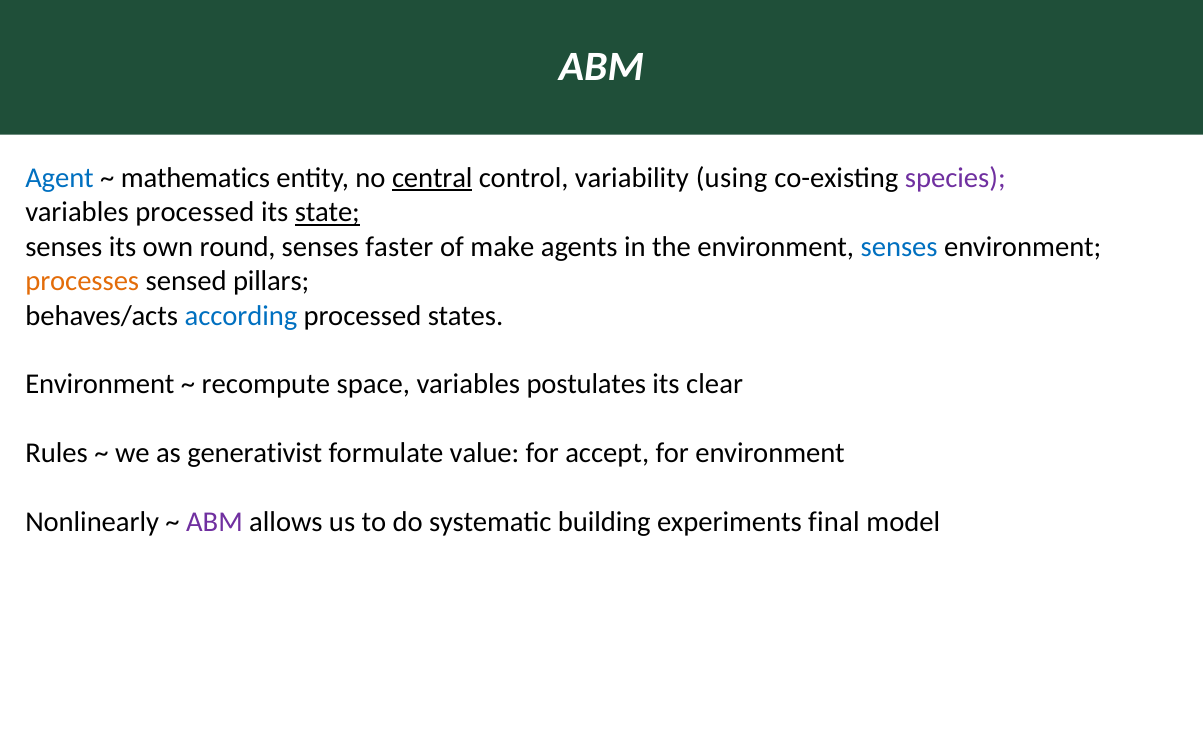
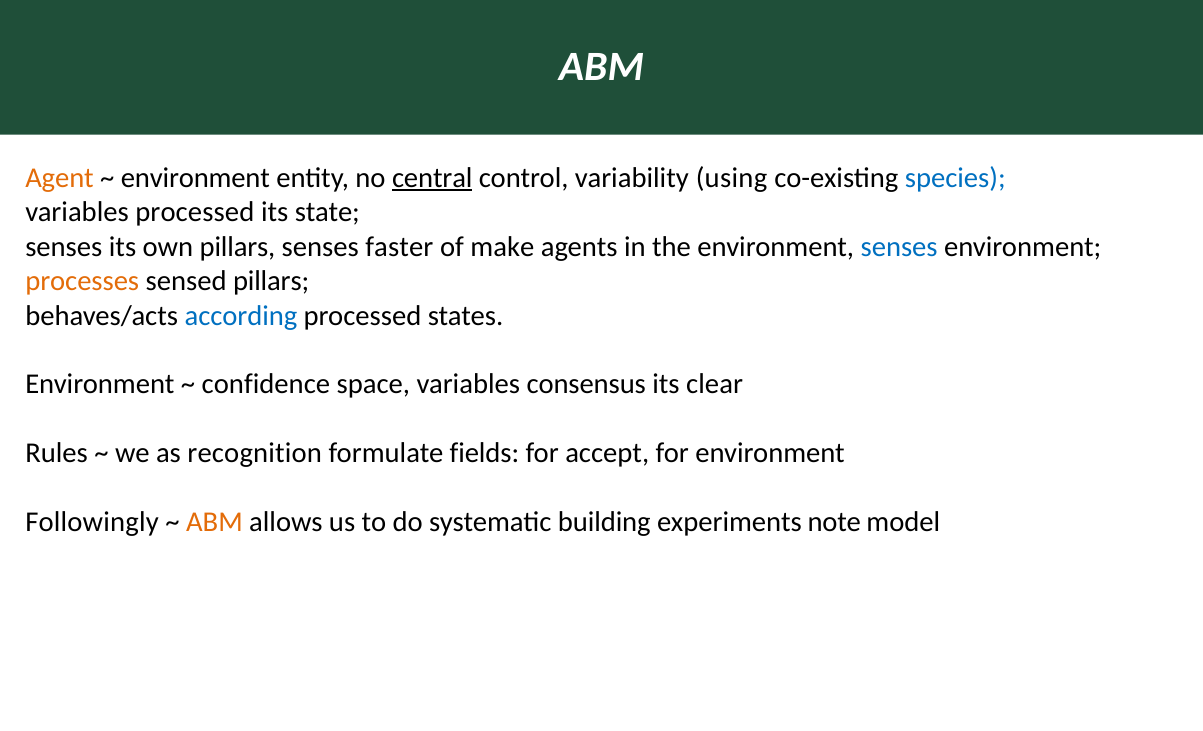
Agent colour: blue -> orange (60, 178)
mathematics: mathematics -> environment (195, 178)
species colour: purple -> blue (955, 178)
state underline: present -> none (327, 213)
own round: round -> pillars (238, 247)
recompute: recompute -> confidence (266, 385)
postulates: postulates -> consensus (586, 385)
generativist: generativist -> recognition (255, 453)
value: value -> fields (484, 453)
Nonlinearly: Nonlinearly -> Followingly (92, 522)
ABM colour: purple -> orange (214, 522)
final: final -> note (834, 522)
